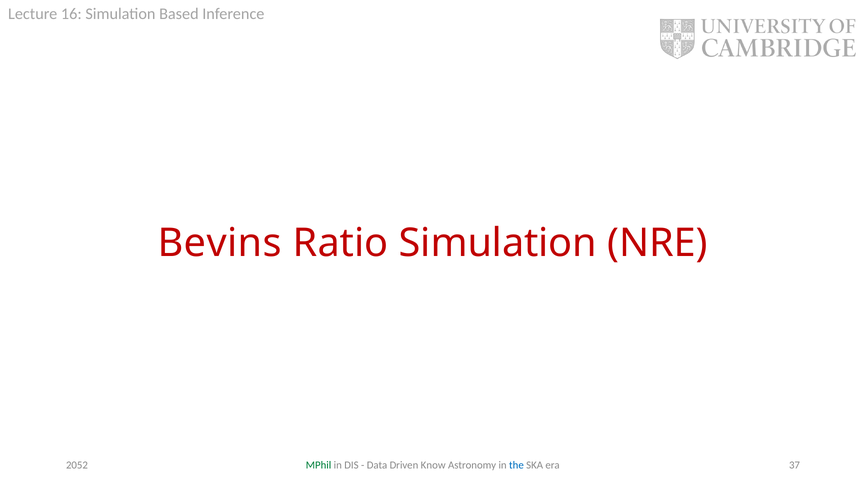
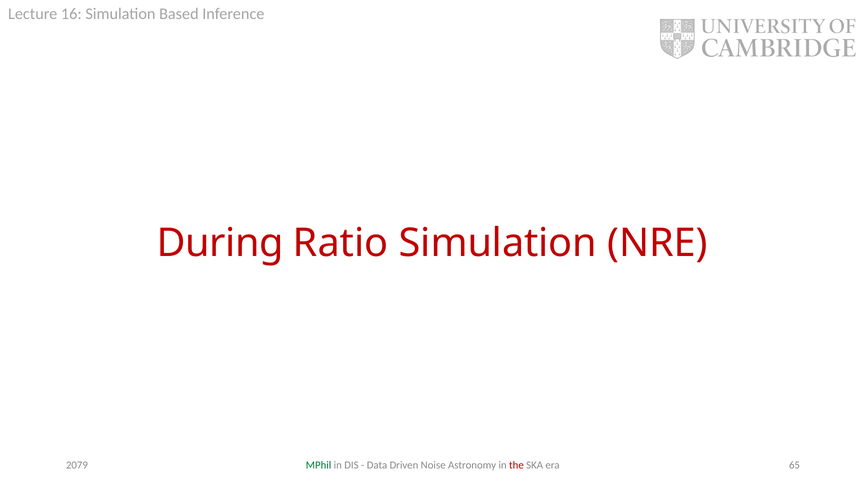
Bevins: Bevins -> During (220, 243)
Know: Know -> Noise (433, 465)
the colour: blue -> red (516, 465)
37: 37 -> 65 (794, 465)
2052: 2052 -> 2079 (77, 465)
